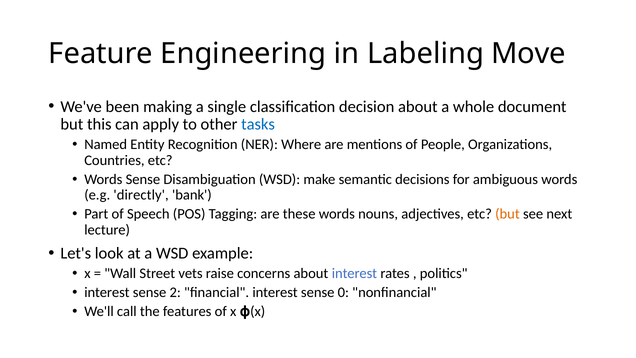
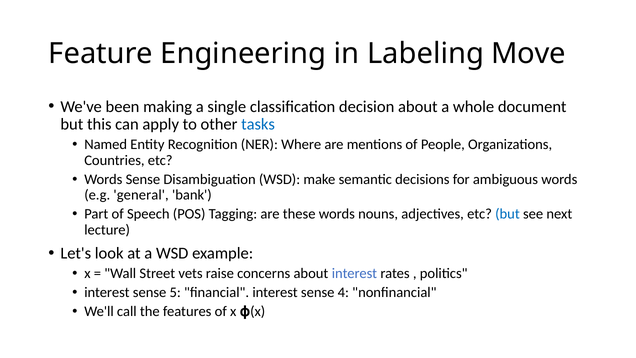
directly: directly -> general (141, 195)
but colour: orange -> blue (507, 214)
2: 2 -> 5 (175, 292)
0: 0 -> 4 (343, 292)
